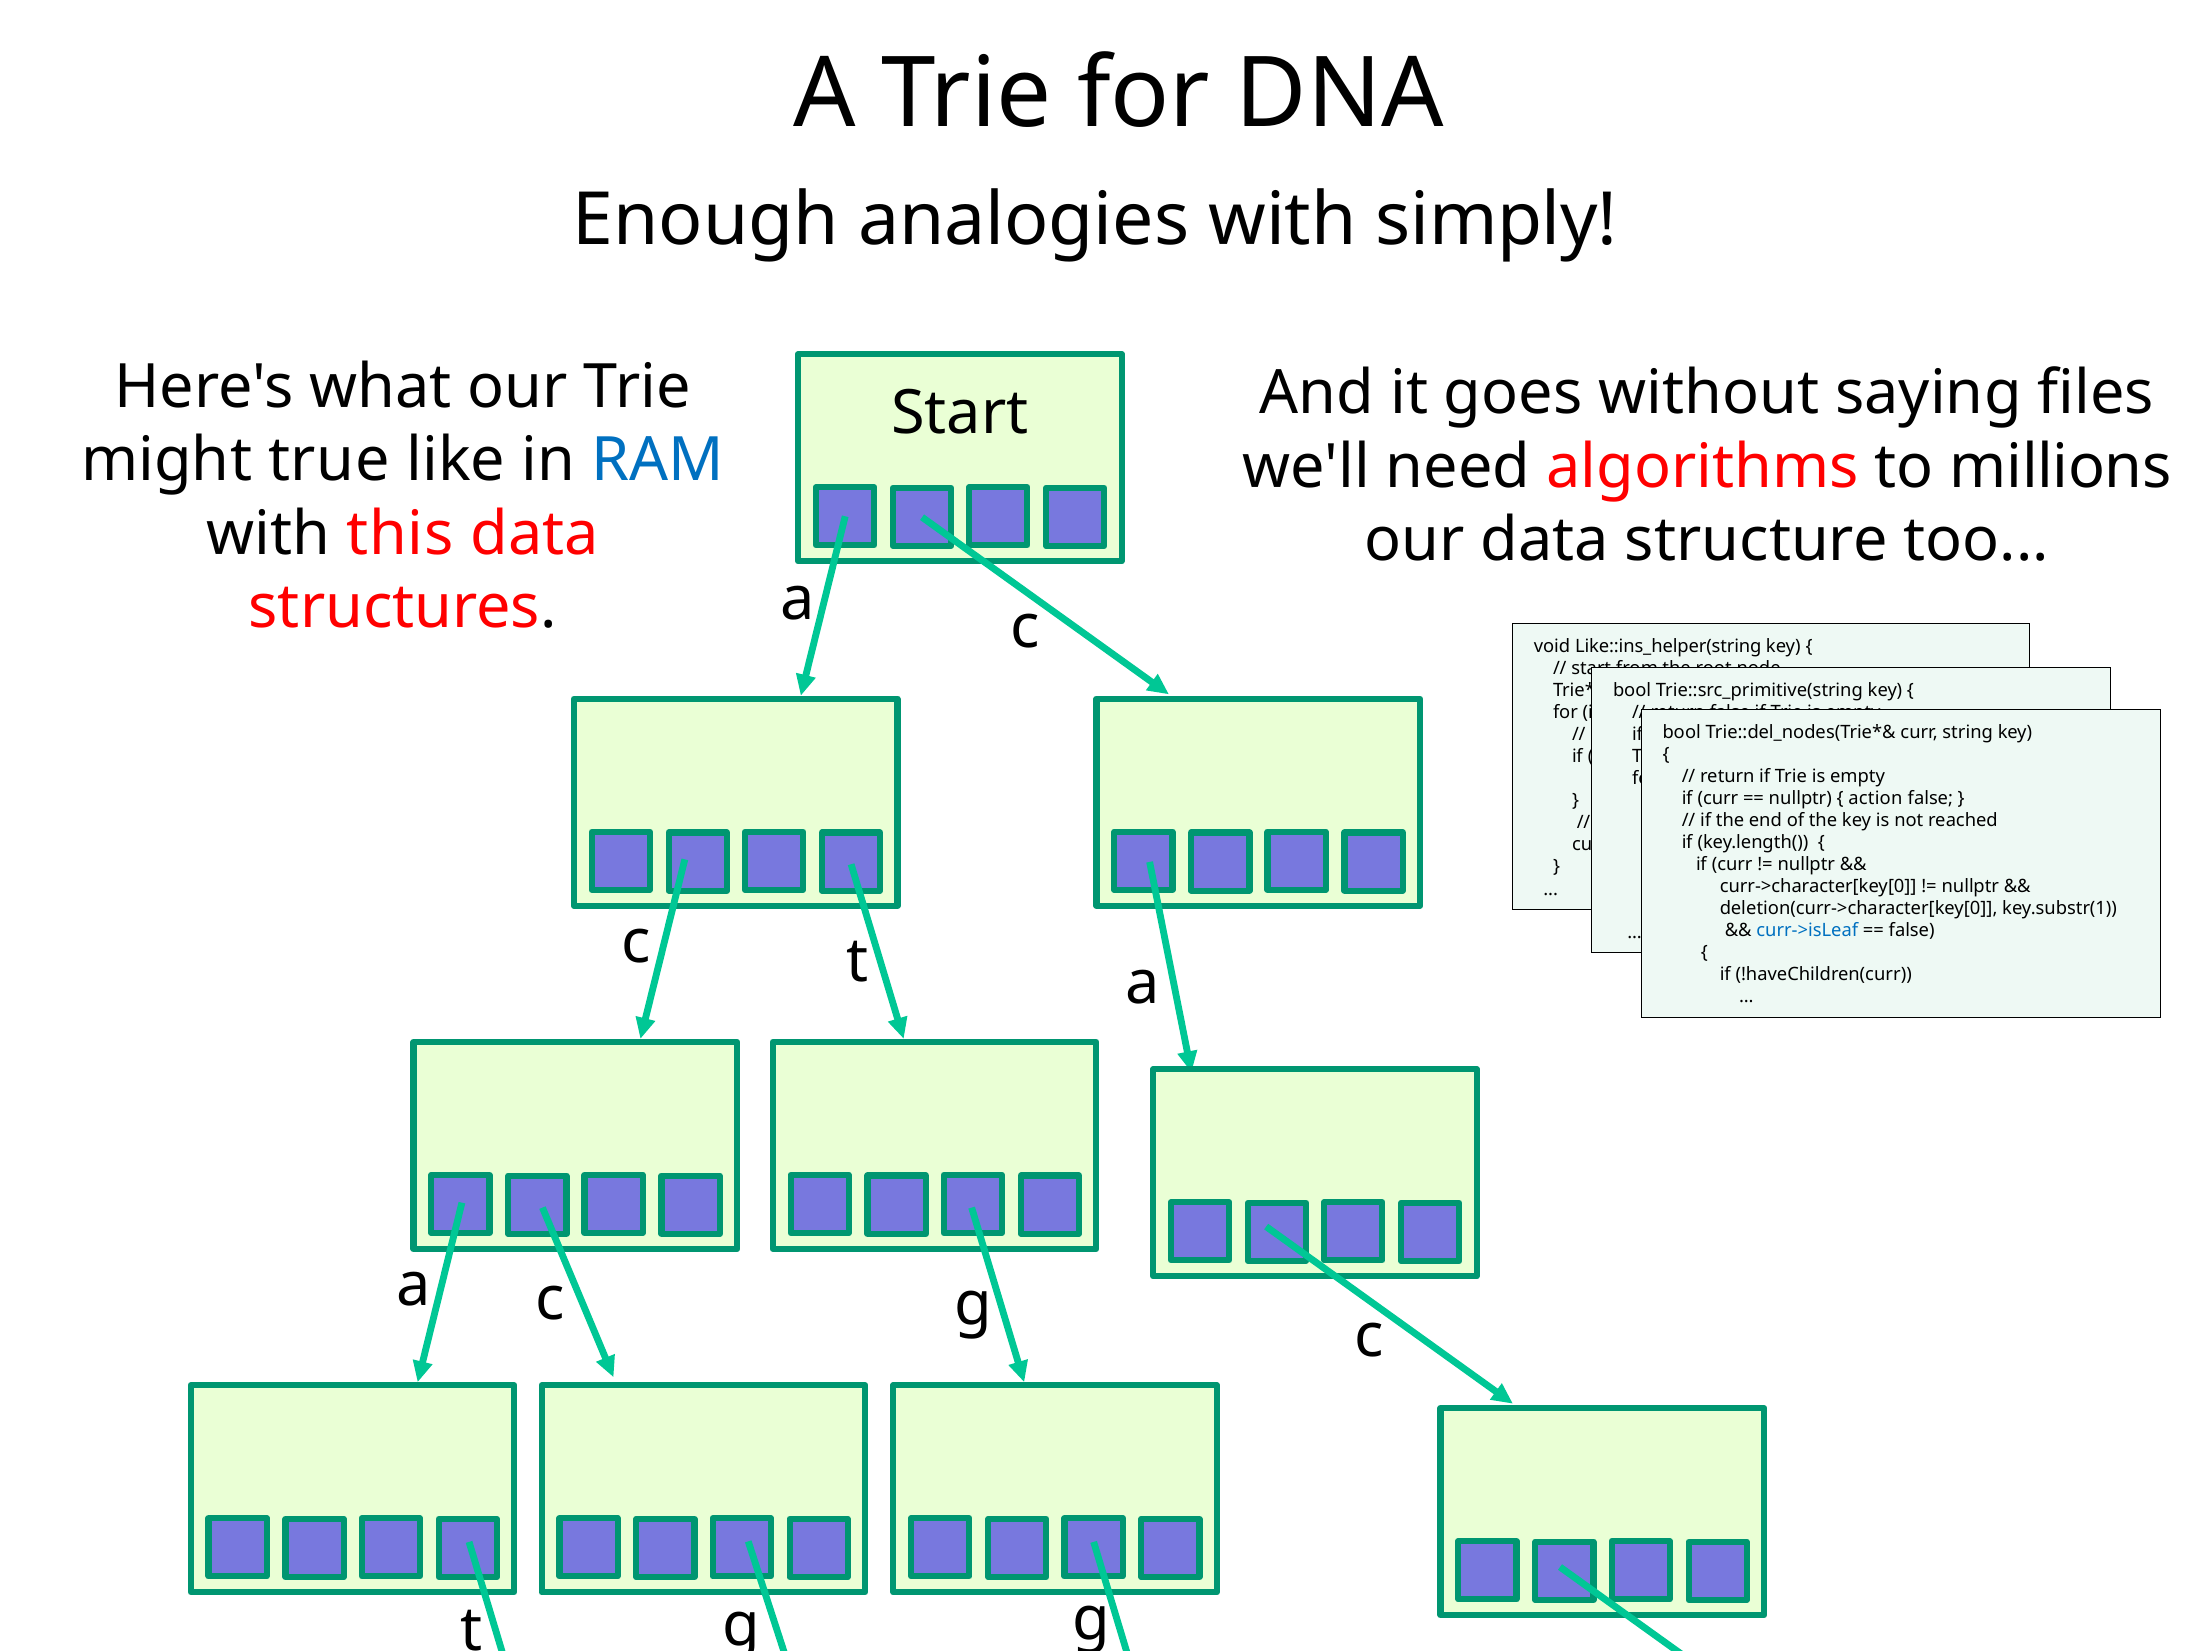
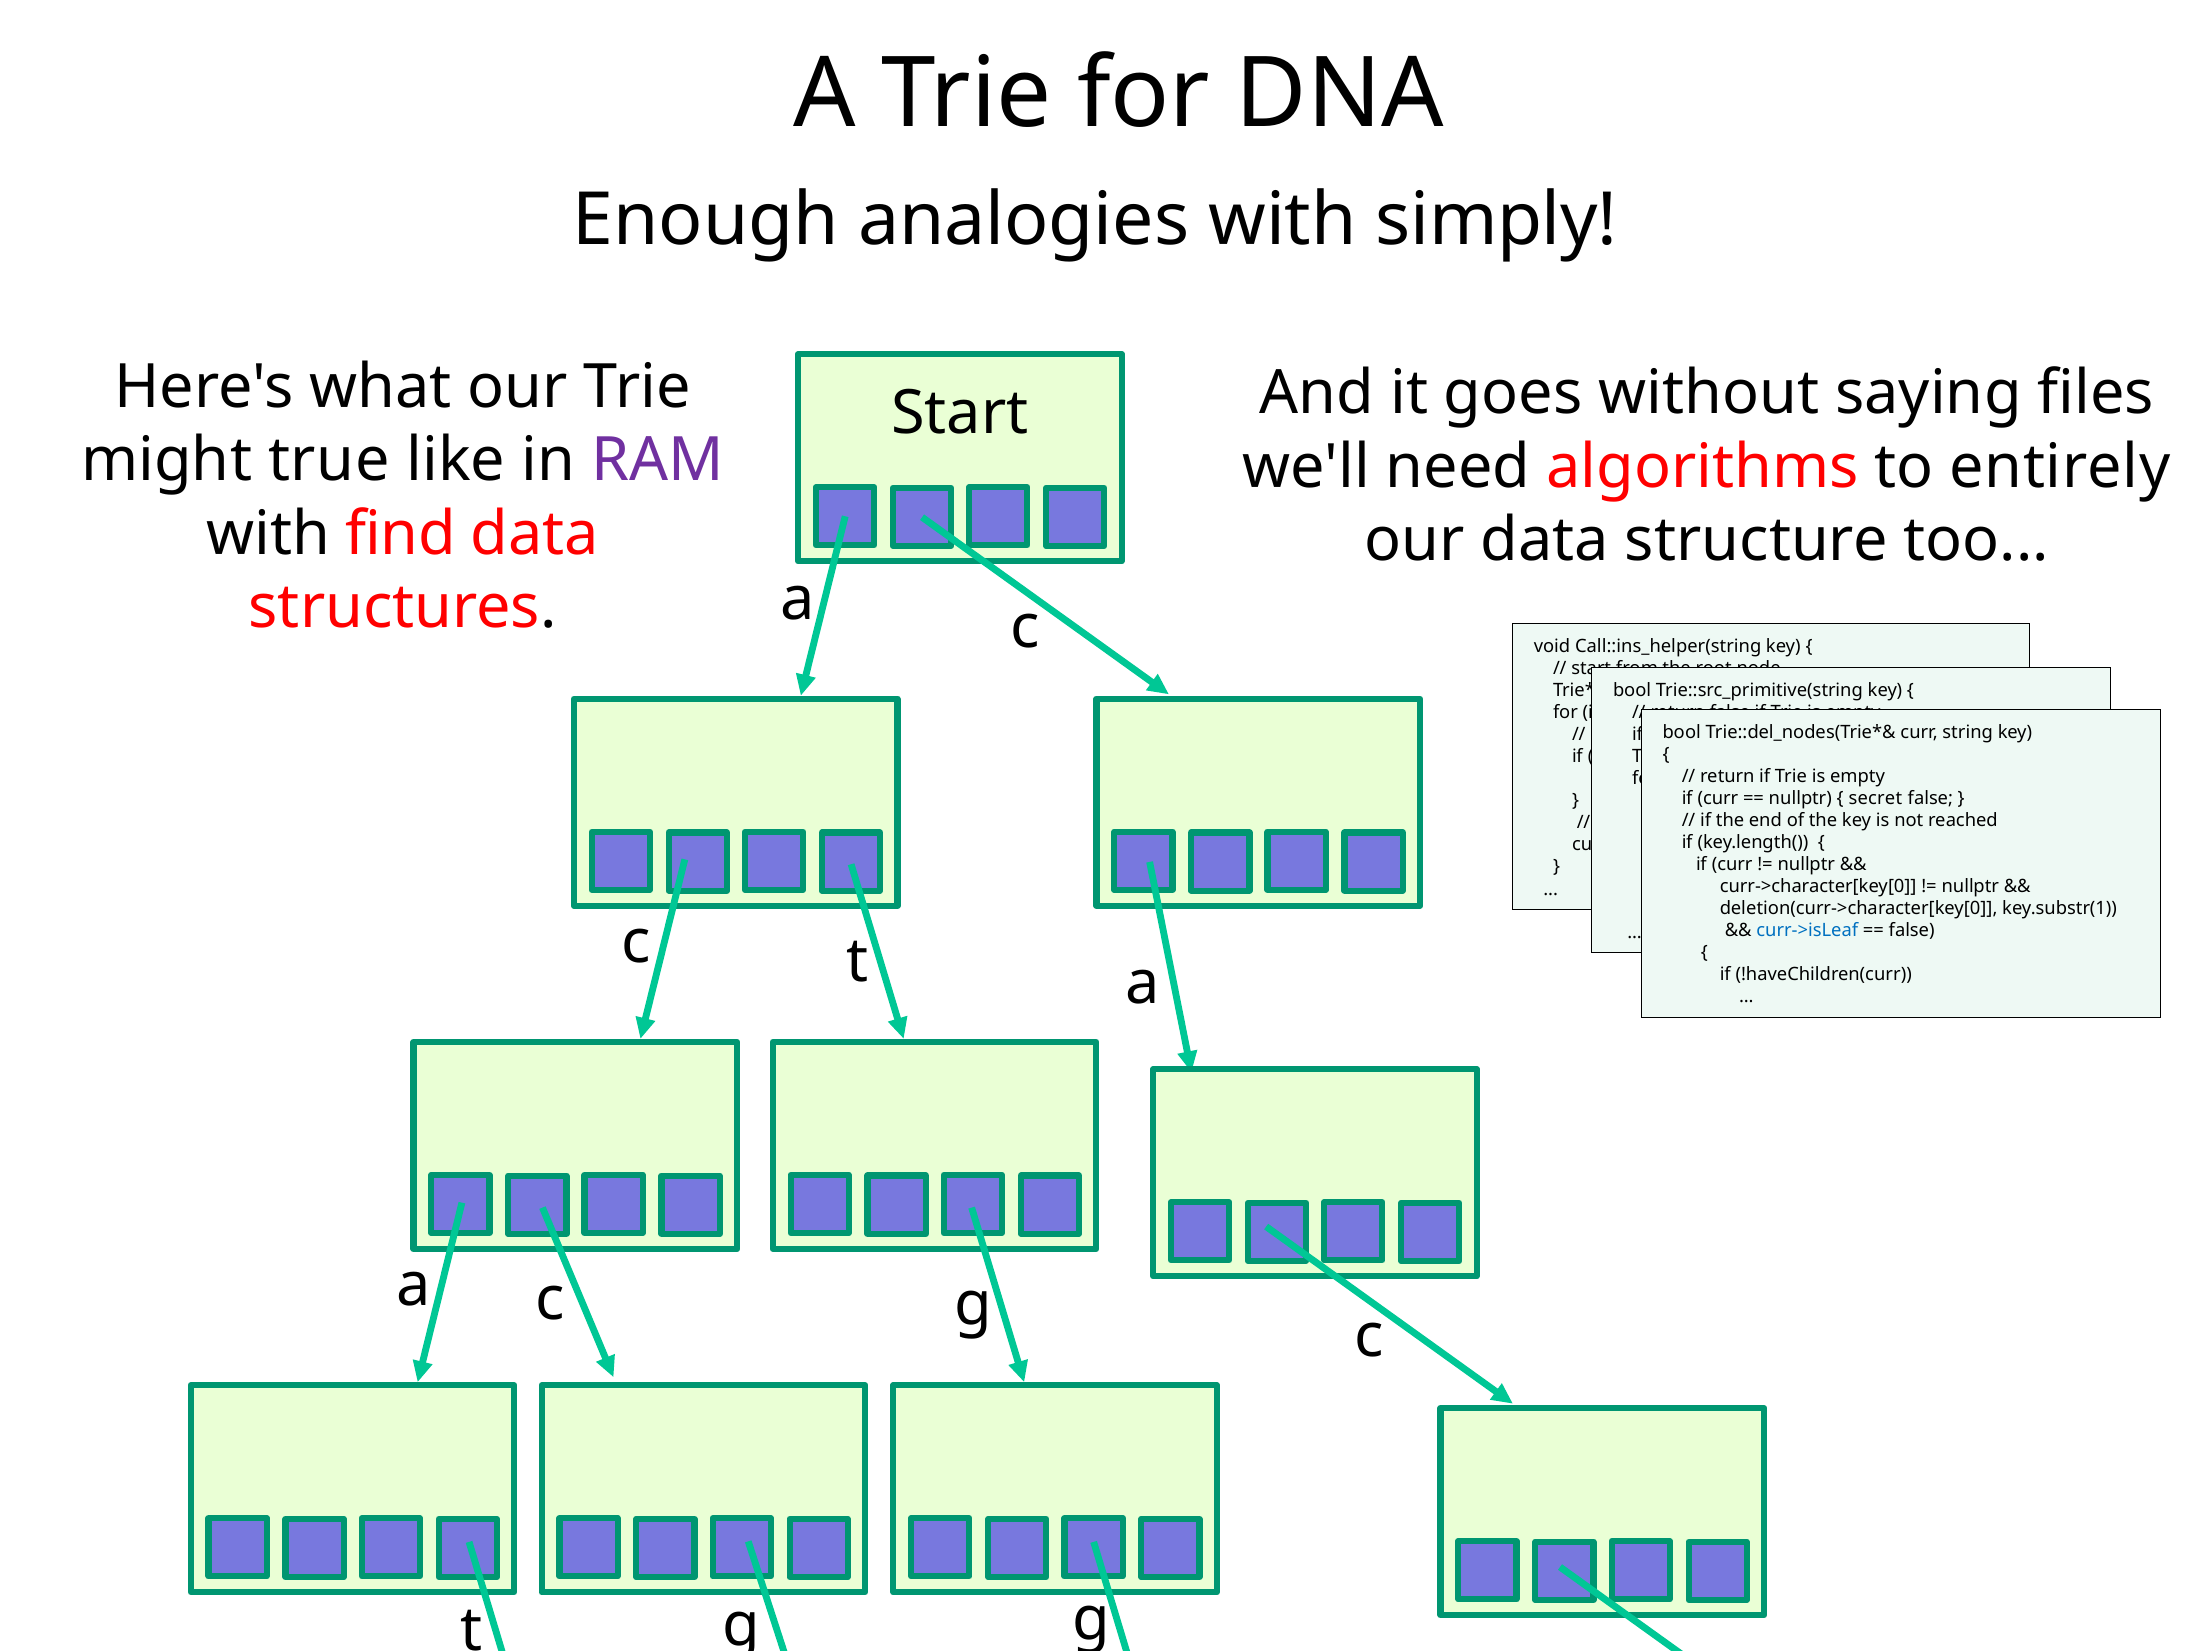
RAM colour: blue -> purple (657, 461)
millions: millions -> entirely (2060, 467)
with this: this -> find (401, 534)
Like::ins_helper(string: Like::ins_helper(string -> Call::ins_helper(string (1668, 647)
action: action -> secret (1875, 798)
